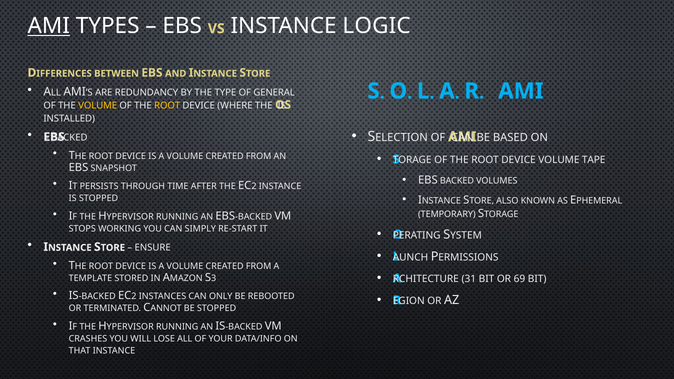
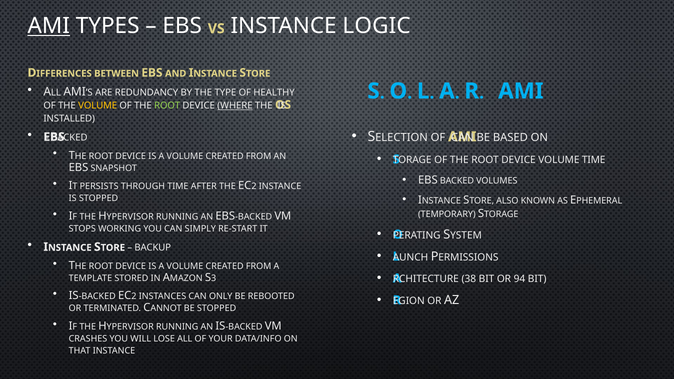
GENERAL: GENERAL -> HEALTHY (274, 93)
ROOT colour: yellow -> light green (167, 106)
WHERE underline: none -> present (235, 106)
VOLUME TAPE: TAPE -> TIME (594, 160)
ENSURE: ENSURE -> BACKUP (153, 248)
31: 31 -> 38 (469, 279)
69: 69 -> 94 (519, 279)
